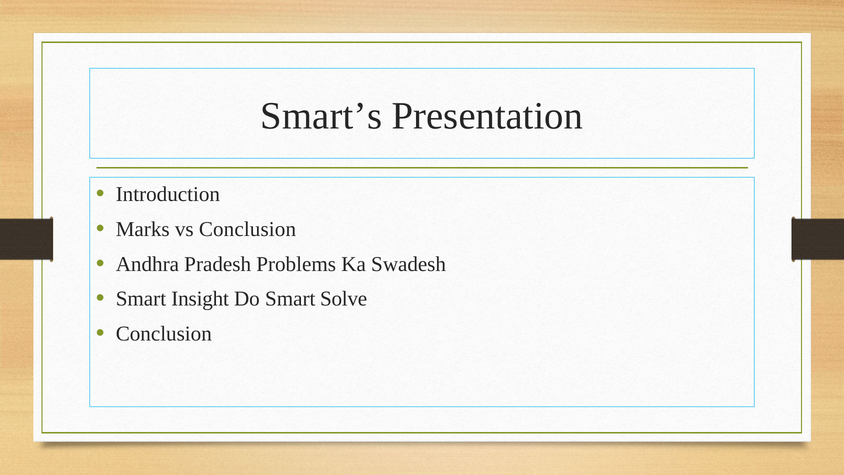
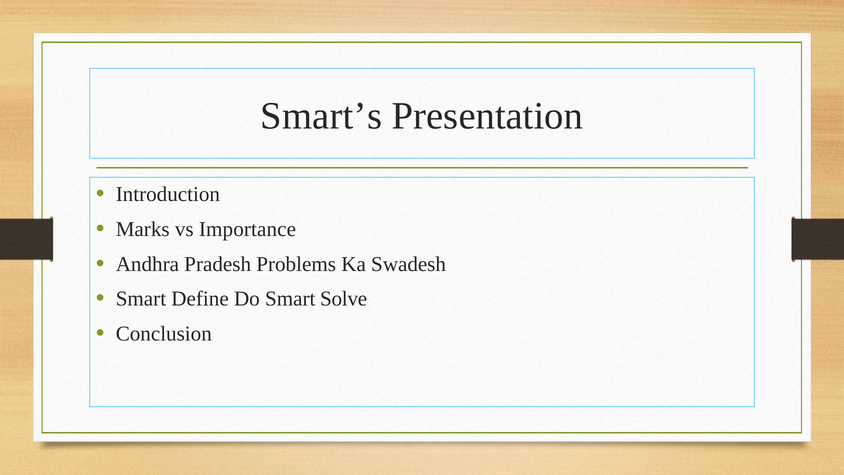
vs Conclusion: Conclusion -> Importance (247, 229)
Insight: Insight -> Define (200, 299)
